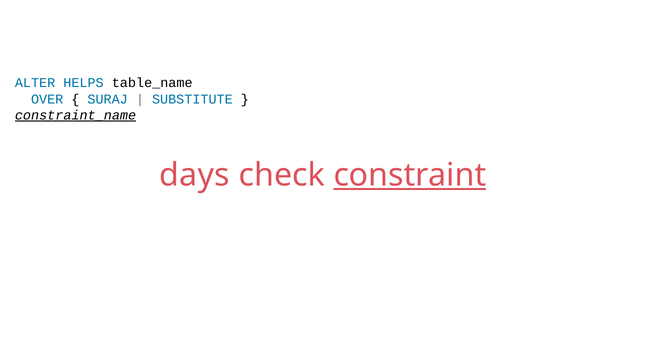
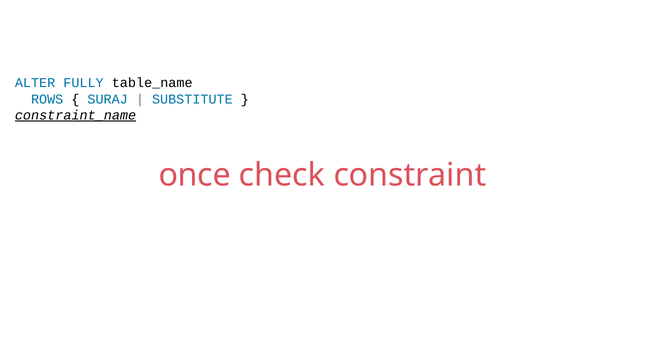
HELPS: HELPS -> FULLY (84, 83)
OVER: OVER -> ROWS (47, 99)
days: days -> once (195, 175)
constraint underline: present -> none (410, 175)
